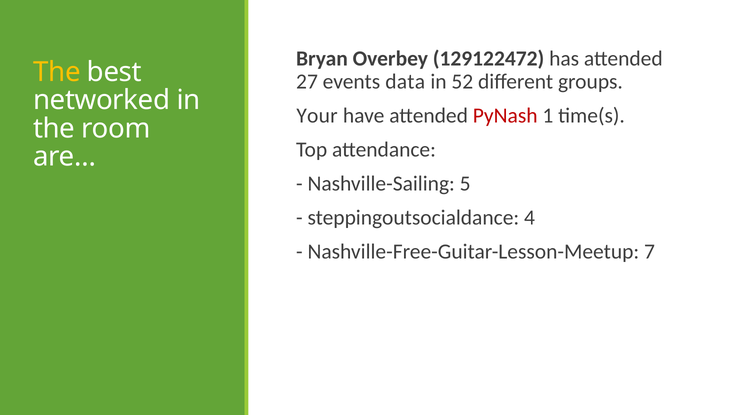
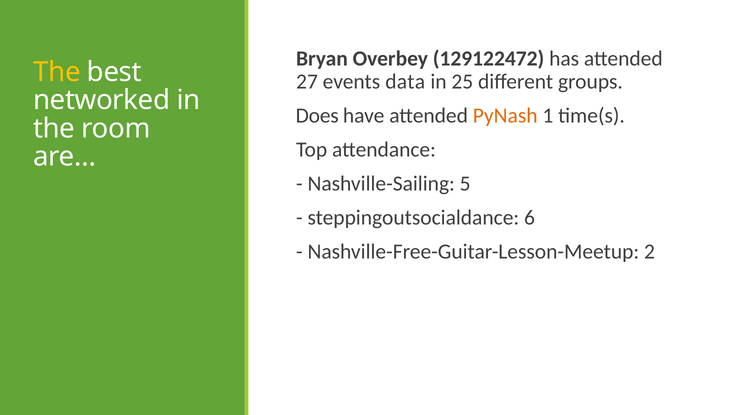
52: 52 -> 25 (462, 82)
Your: Your -> Does (317, 116)
PyNash colour: red -> orange (505, 116)
4: 4 -> 6 (530, 218)
7: 7 -> 2 (649, 252)
